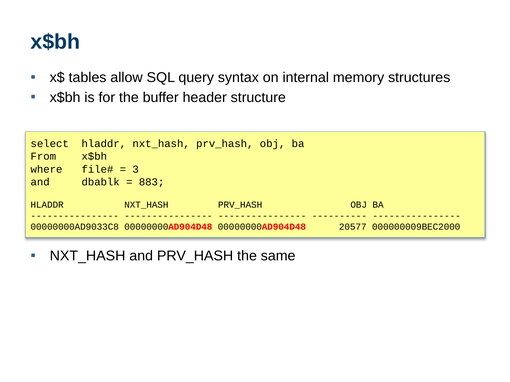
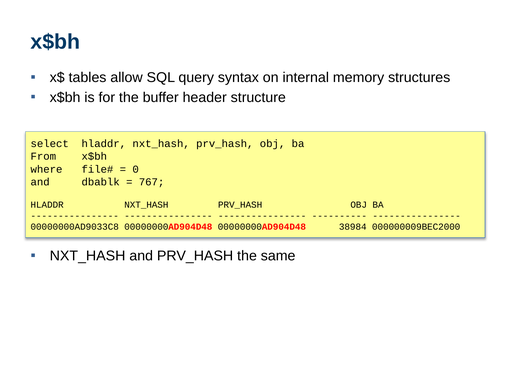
3: 3 -> 0 (136, 169)
883: 883 -> 767 (152, 182)
20577: 20577 -> 38984 (353, 227)
